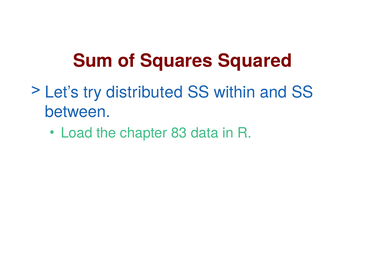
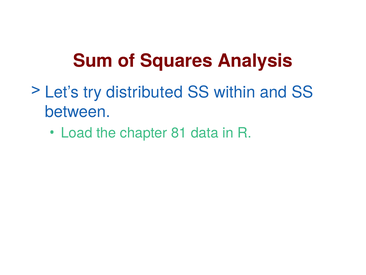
Squared: Squared -> Analysis (255, 61)
83: 83 -> 81 (179, 133)
